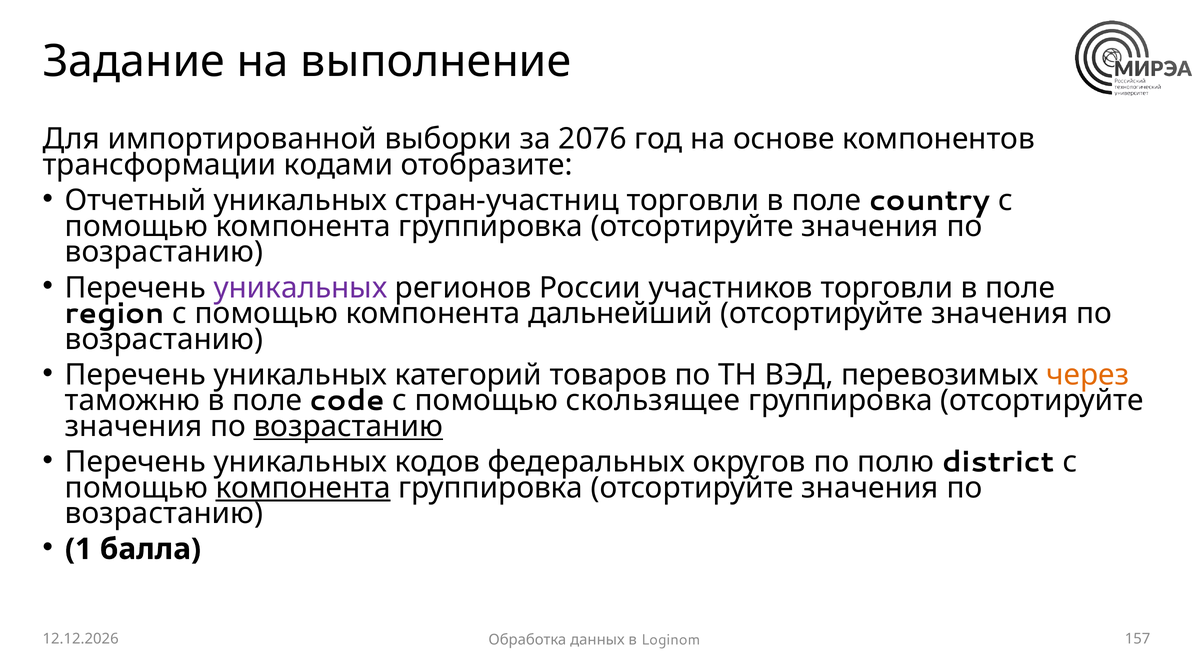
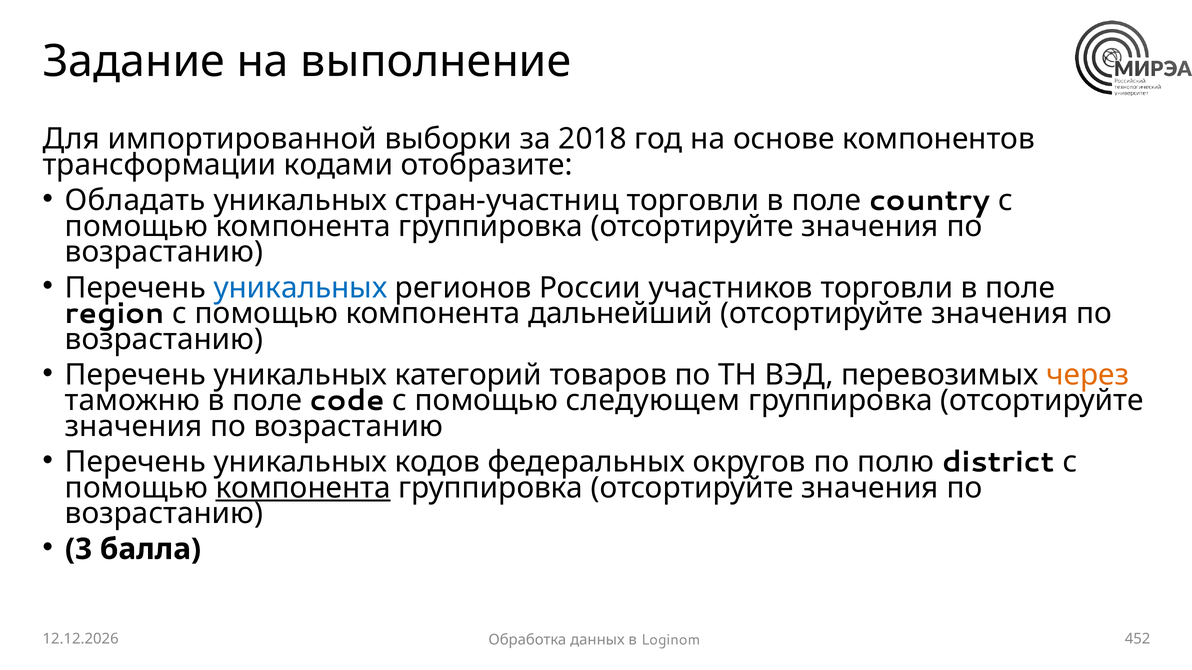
2076: 2076 -> 2018 (593, 139)
Отчетный: Отчетный -> Обладать (135, 201)
уникальных colour: purple -> blue (300, 288)
скользящее: скользящее -> следующем (653, 401)
возрастанию underline: present -> none (348, 427)
1: 1 -> 3 (79, 550)
157: 157 -> 452 (1138, 639)
